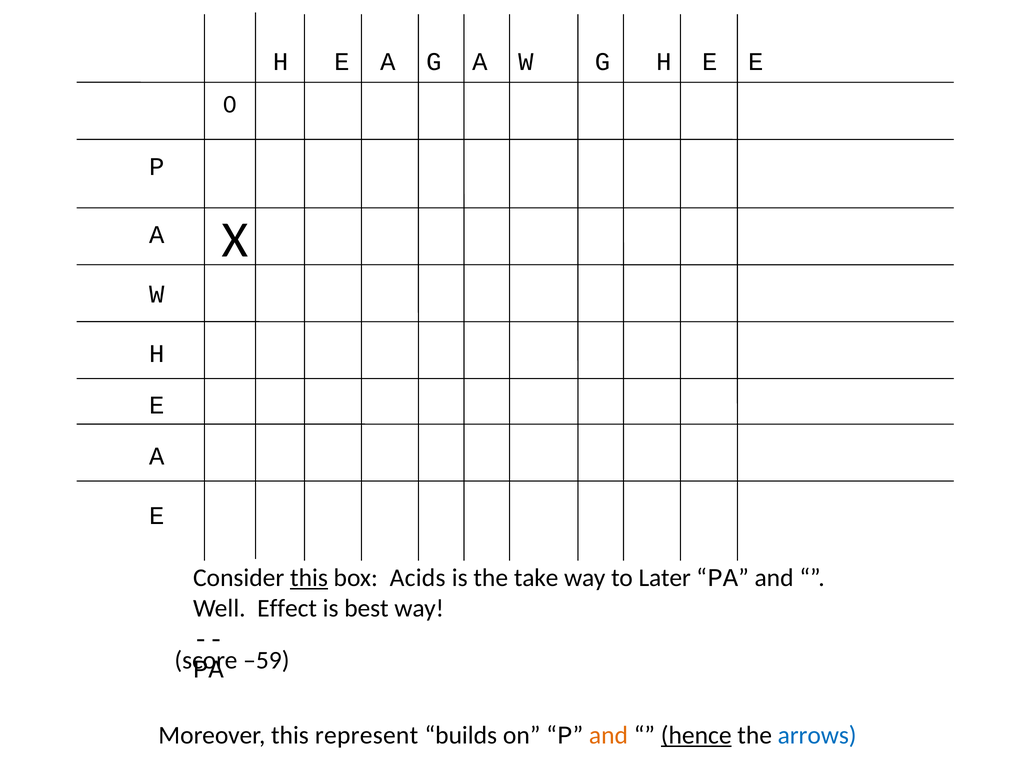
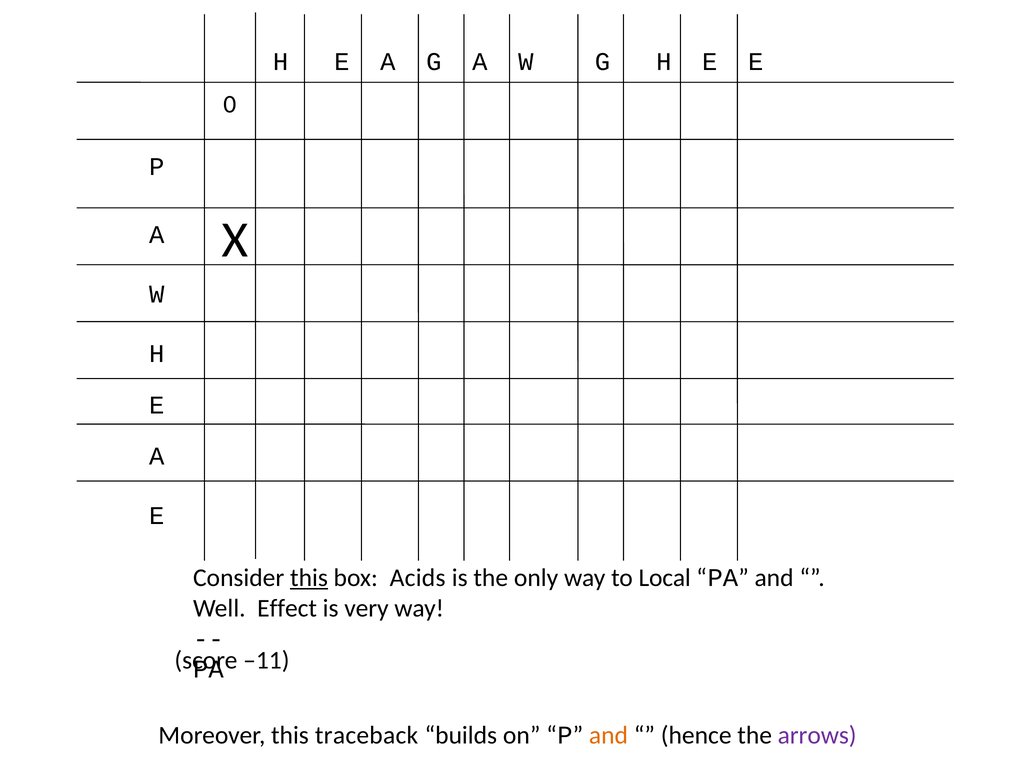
take: take -> only (536, 578)
Later: Later -> Local (665, 578)
best: best -> very (366, 609)
–59: –59 -> –11 (266, 661)
represent: represent -> traceback (367, 736)
hence underline: present -> none (696, 736)
arrows colour: blue -> purple (817, 736)
